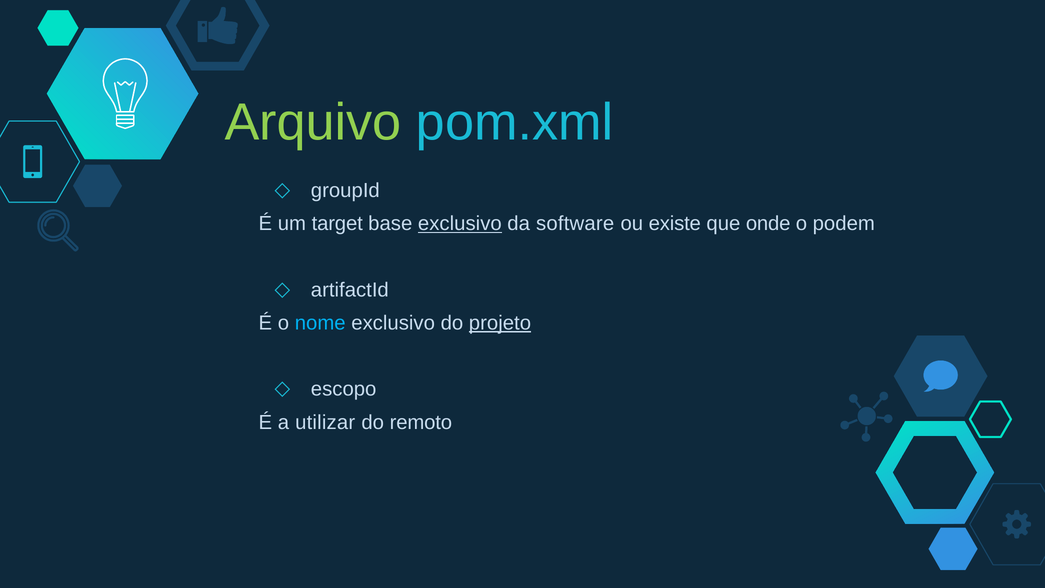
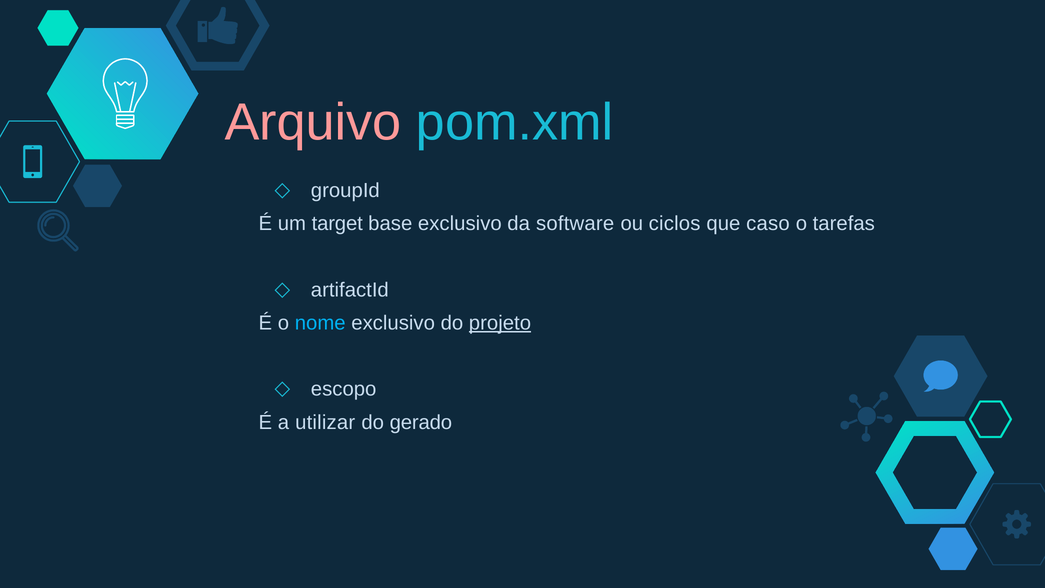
Arquivo colour: light green -> pink (313, 122)
exclusivo underline: present -> none (460, 224)
existe: existe -> ciclos (675, 224)
onde: onde -> caso (768, 224)
podem: podem -> tarefas (844, 224)
remoto: remoto -> gerado (421, 422)
